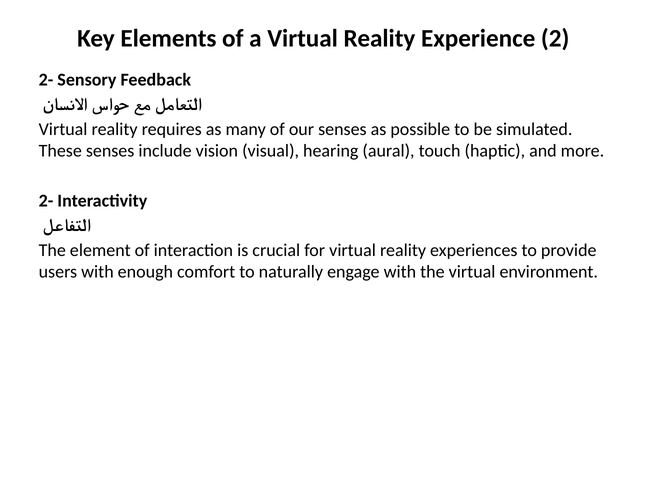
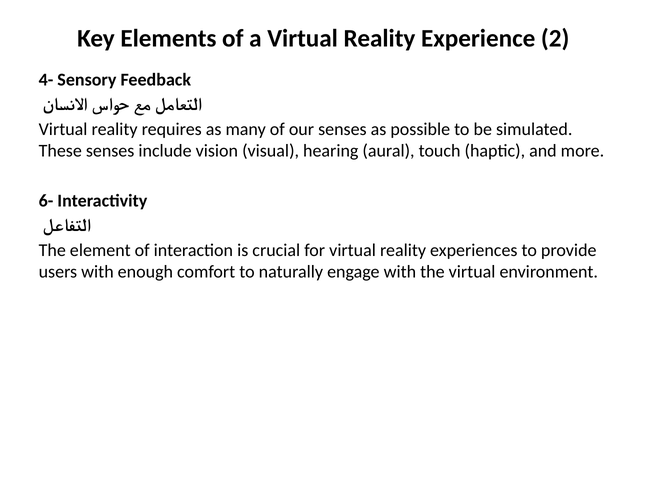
2-: 2- -> 4- (46, 80)
2-: 2- -> 6- (46, 200)
